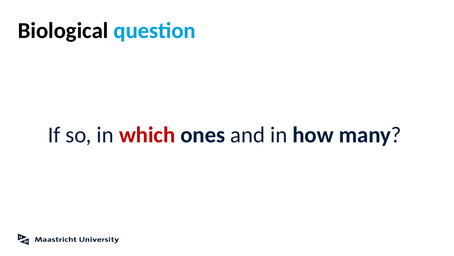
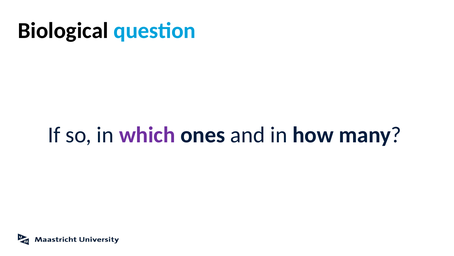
which colour: red -> purple (147, 135)
